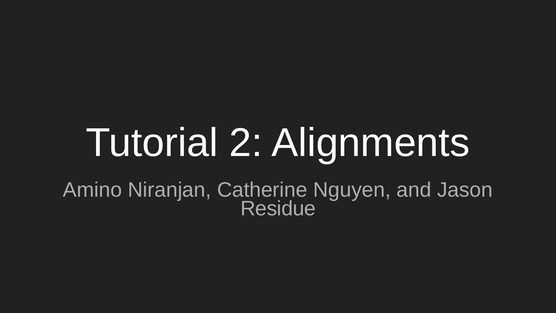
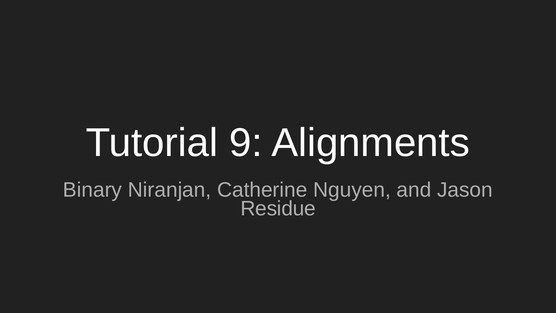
2: 2 -> 9 (246, 143)
Amino: Amino -> Binary (93, 190)
